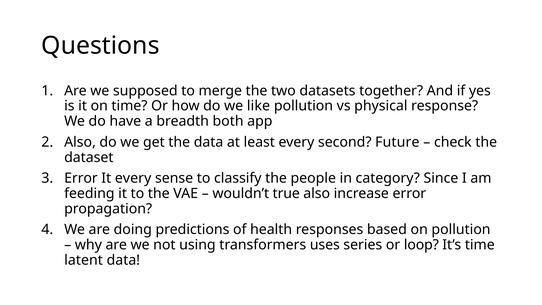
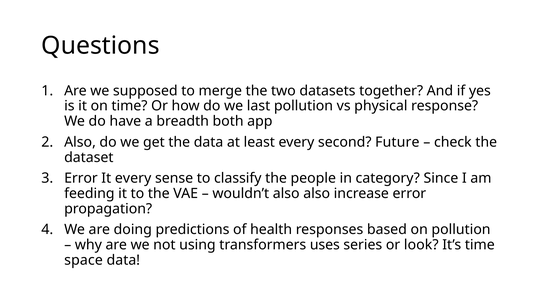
like: like -> last (259, 106)
wouldn’t true: true -> also (286, 193)
loop: loop -> look (421, 245)
latent: latent -> space (84, 260)
